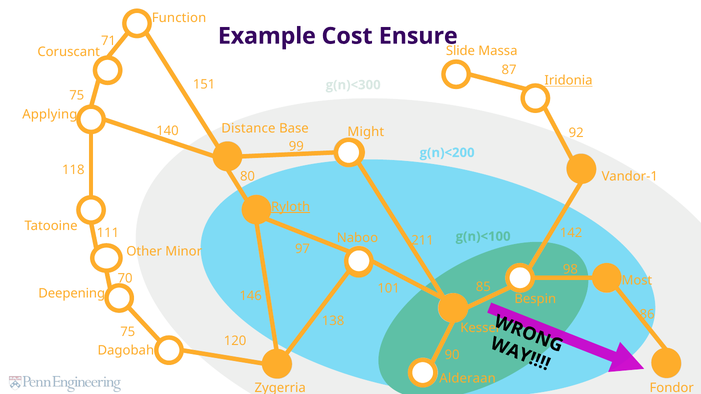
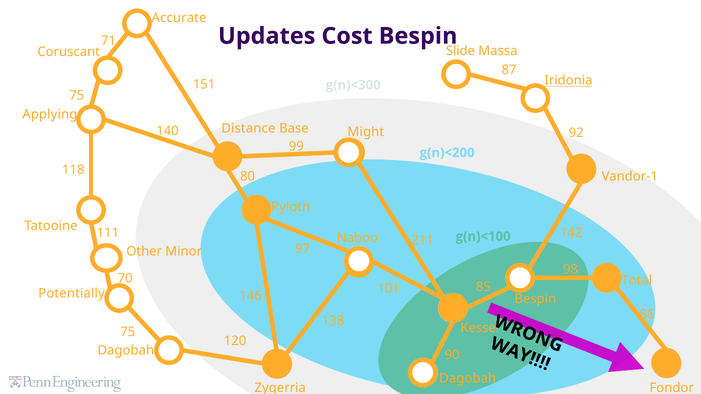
Function: Function -> Accurate (179, 18)
Example: Example -> Updates (267, 36)
Cost Ensure: Ensure -> Bespin (418, 36)
Ryloth underline: present -> none (291, 207)
Most: Most -> Total (637, 281)
Deepening: Deepening -> Potentially (72, 293)
Alderaan: Alderaan -> Dagobah (468, 379)
